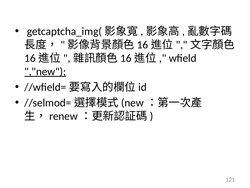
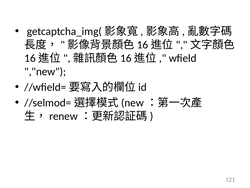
,"new underline: present -> none (45, 71)
